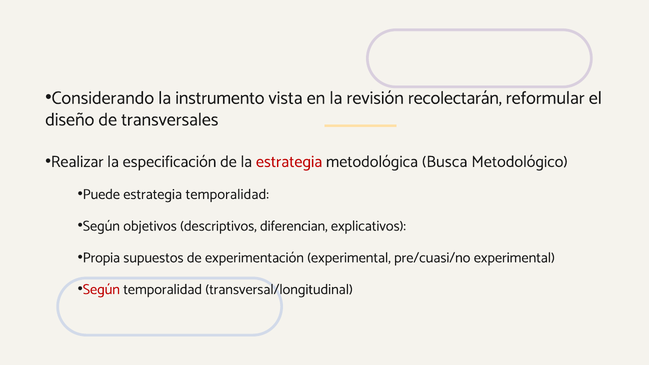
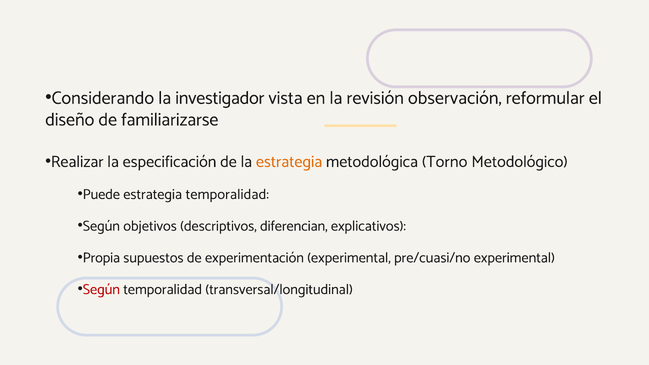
instrumento: instrumento -> investigador (220, 98)
recolectarán: recolectarán -> observación (455, 98)
transversales: transversales -> familiarizarse (170, 120)
estrategia colour: red -> orange (289, 162)
Busca: Busca -> Torno (445, 162)
